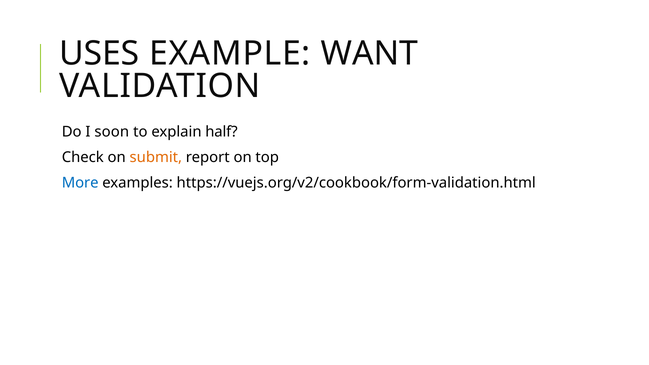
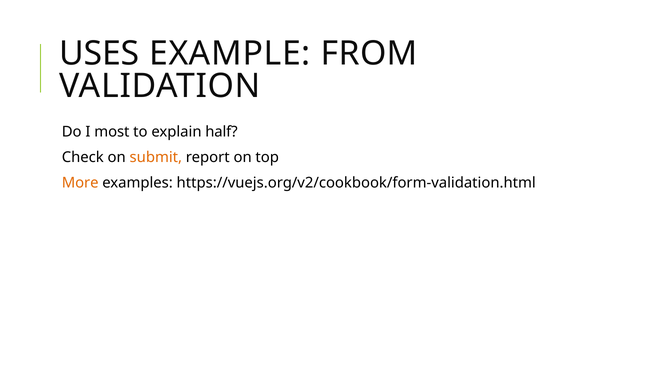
WANT: WANT -> FROM (369, 53)
soon: soon -> most (112, 132)
More colour: blue -> orange (80, 183)
